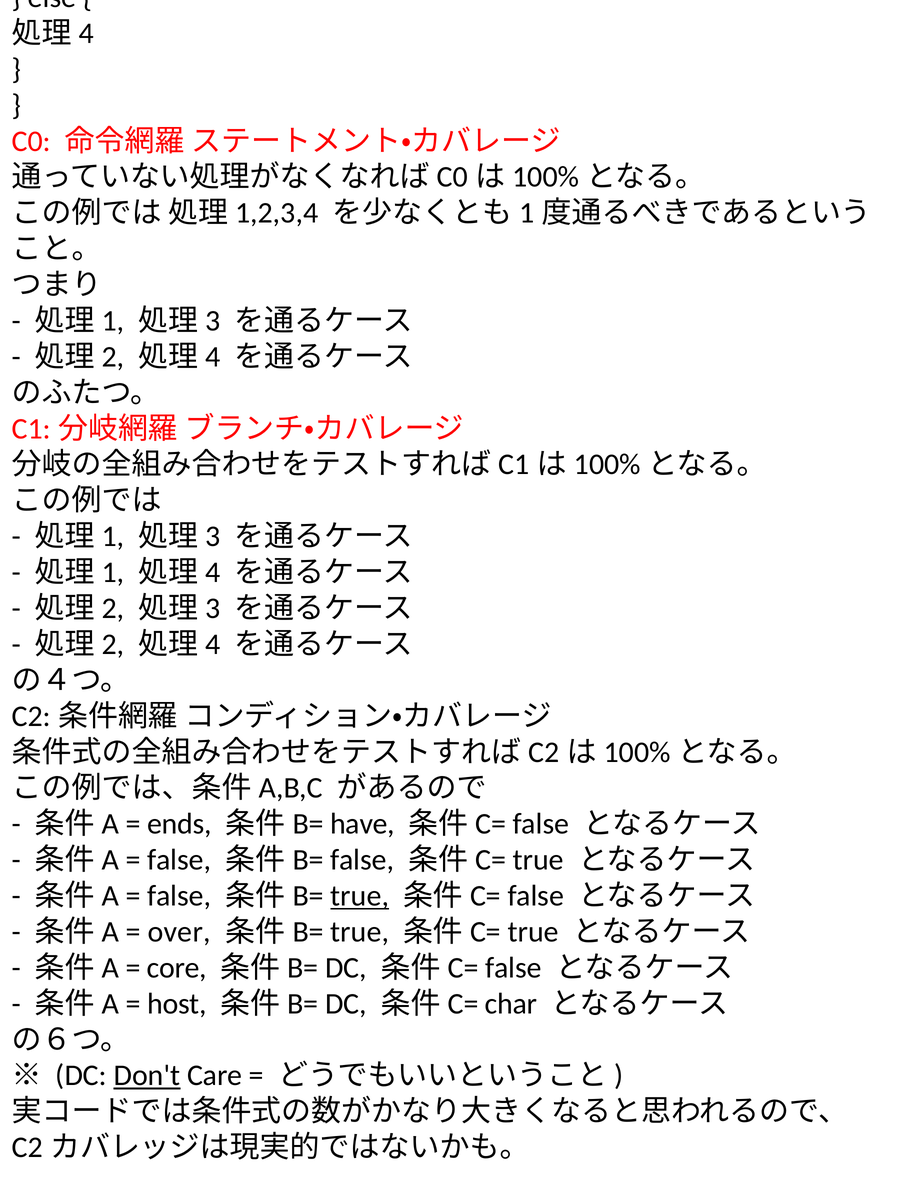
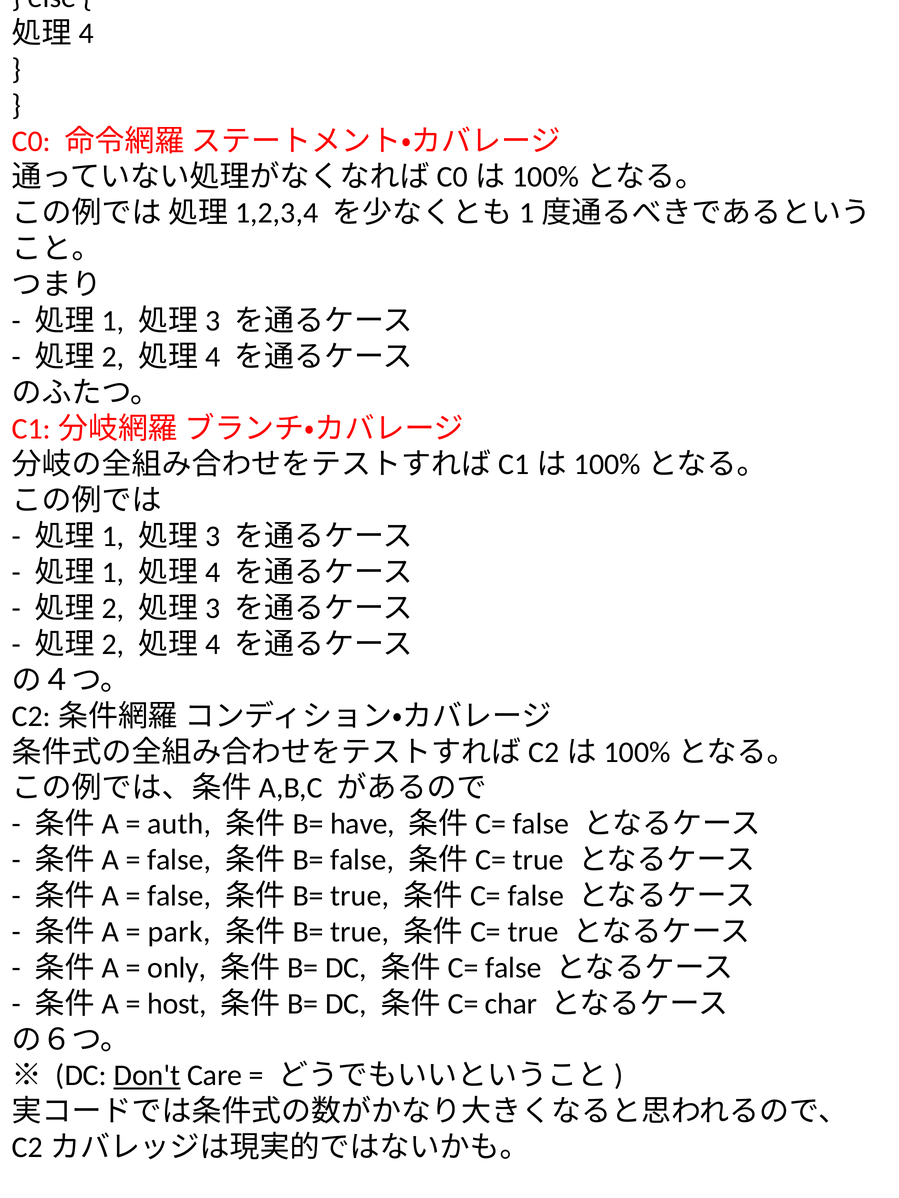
ends: ends -> auth (179, 824)
true underline: present -> none (360, 896)
over: over -> park (179, 932)
core: core -> only (177, 968)
